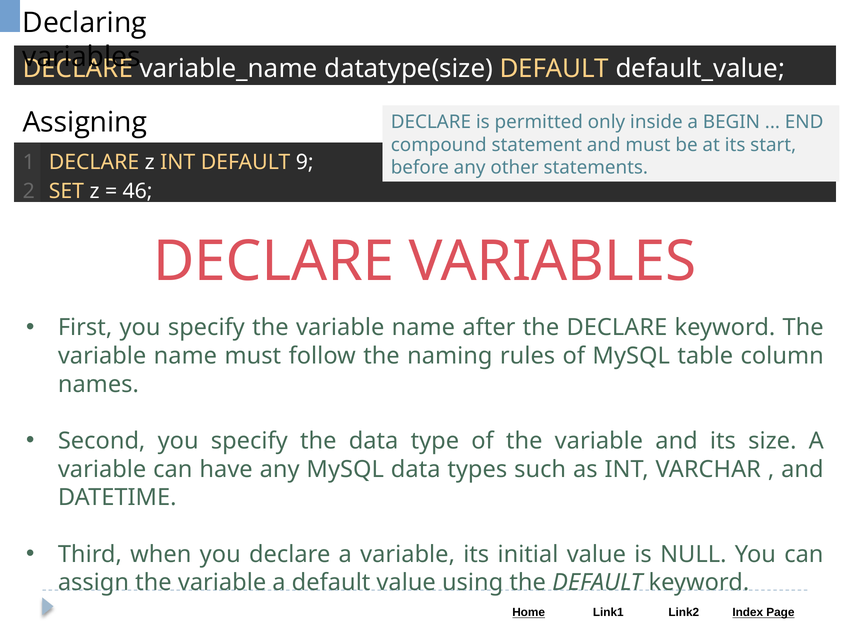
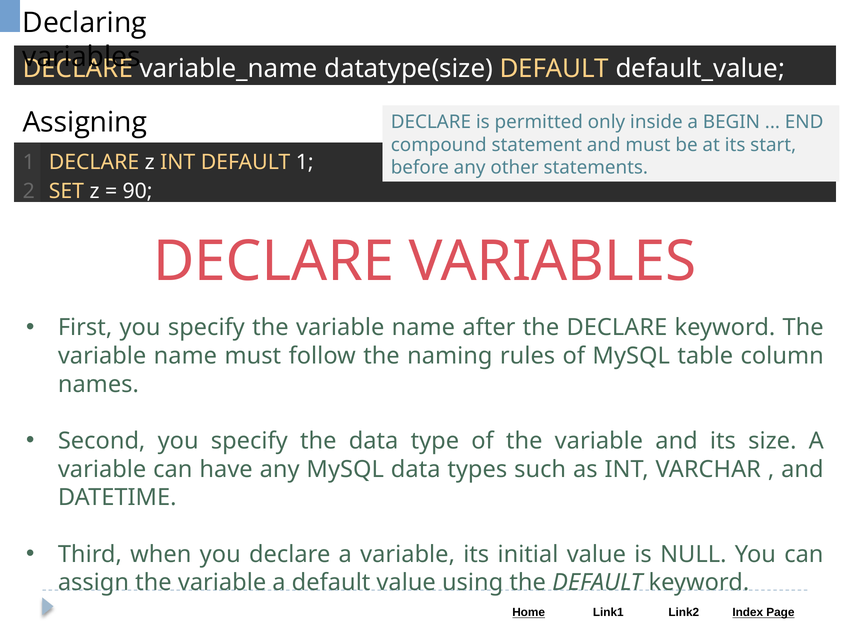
DEFAULT 9: 9 -> 1 (305, 162)
46: 46 -> 90 (138, 191)
